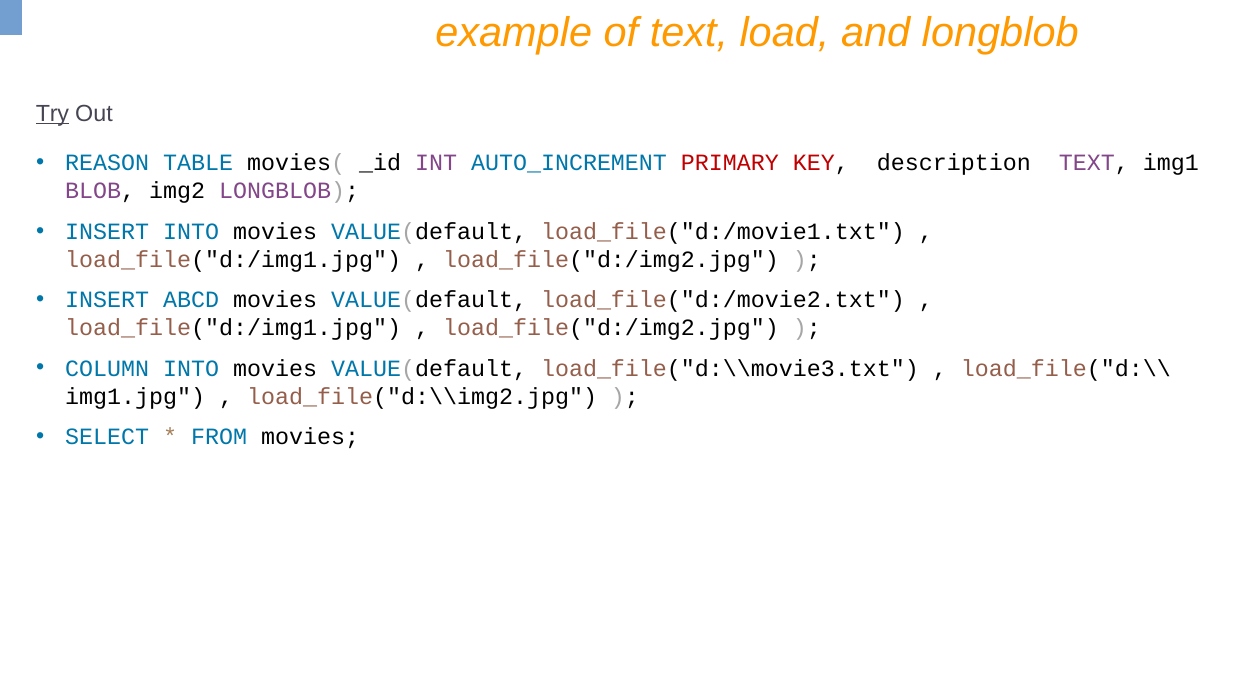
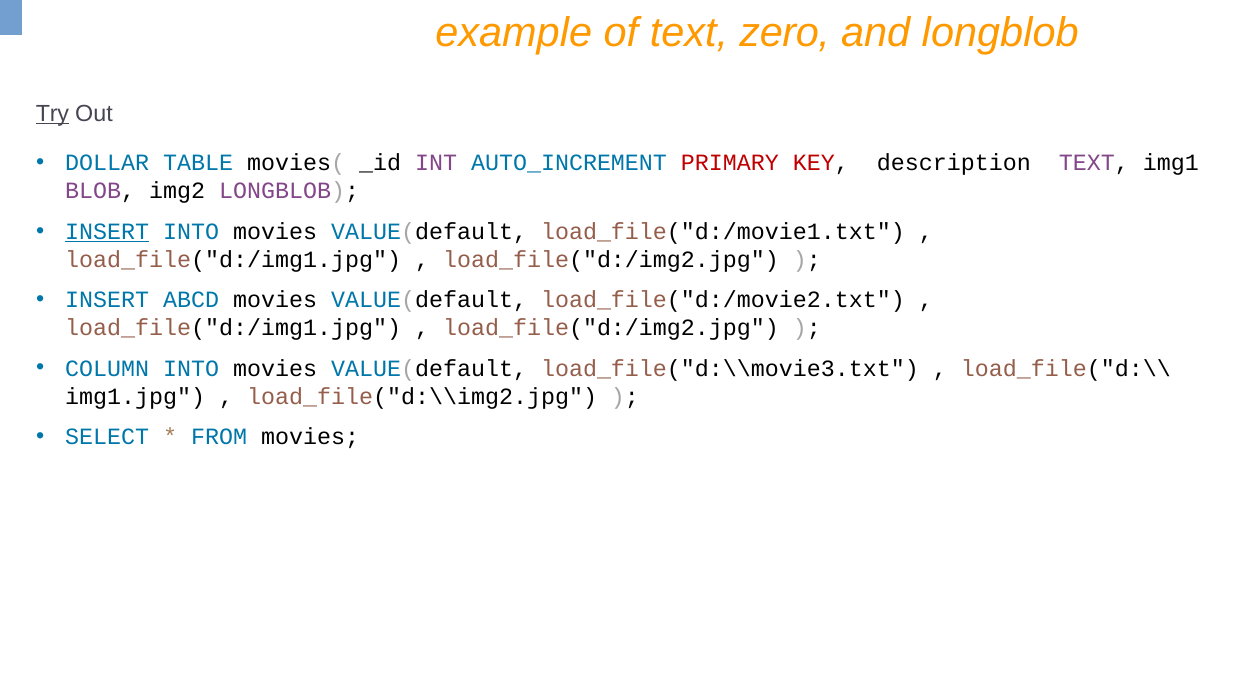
load: load -> zero (785, 32)
REASON: REASON -> DOLLAR (107, 163)
INSERT underline: none -> present (107, 232)
